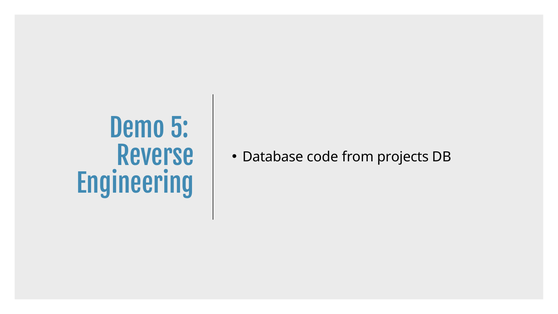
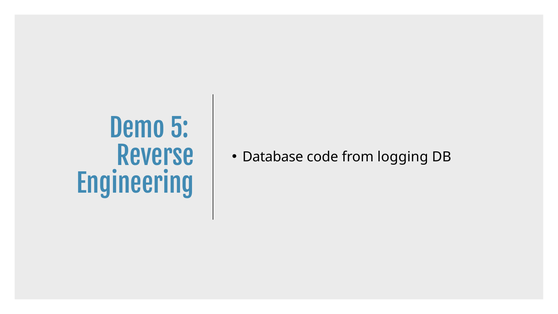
projects: projects -> logging (403, 157)
